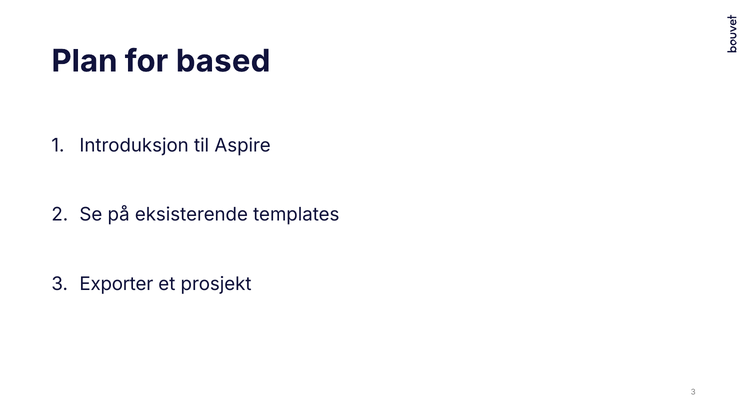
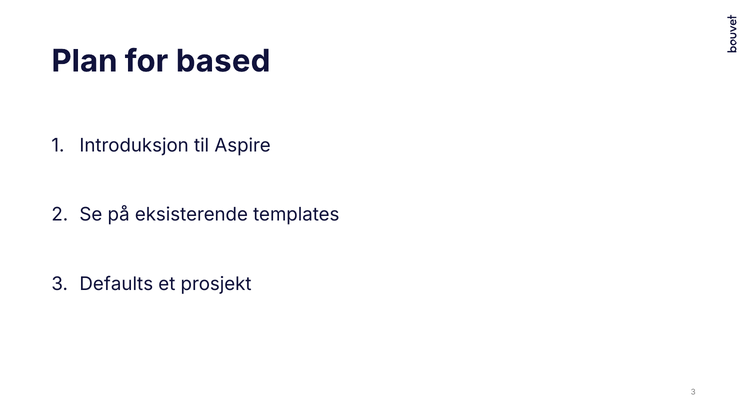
Exporter: Exporter -> Defaults (116, 284)
